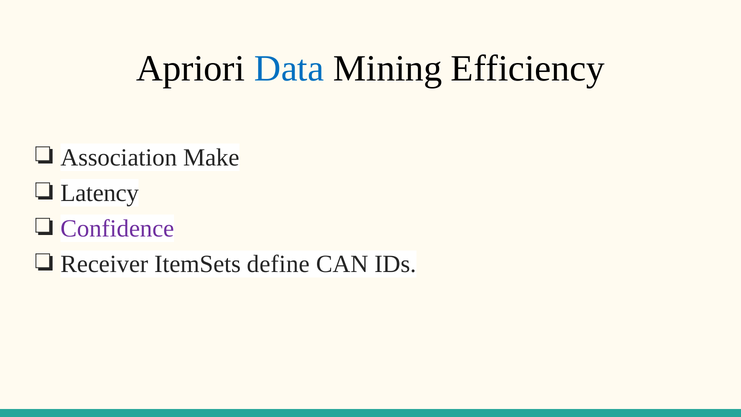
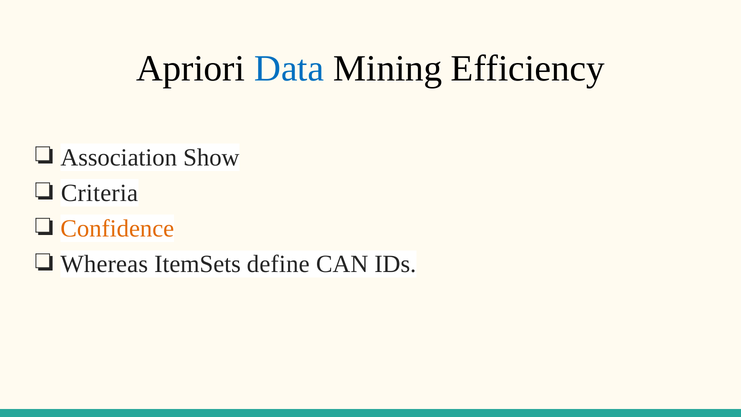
Make: Make -> Show (211, 157)
Latency: Latency -> Criteria (99, 193)
Confidence colour: purple -> orange (117, 228)
Receiver: Receiver -> Whereas (104, 264)
